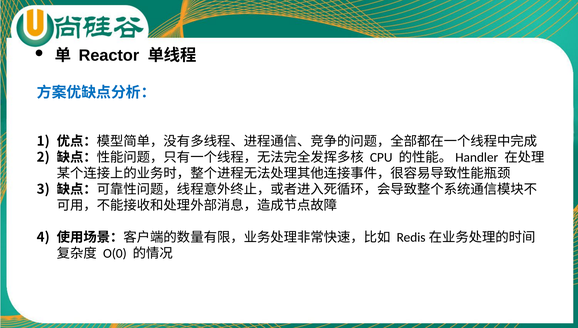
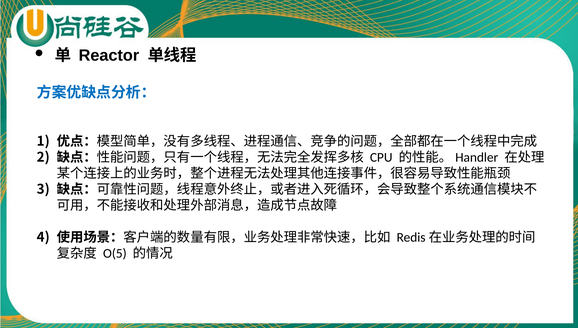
O(0: O(0 -> O(5 (115, 253)
